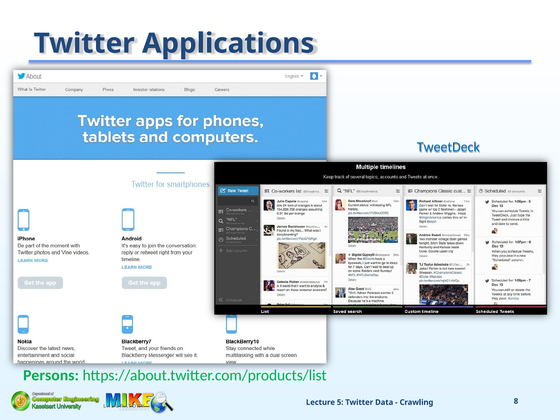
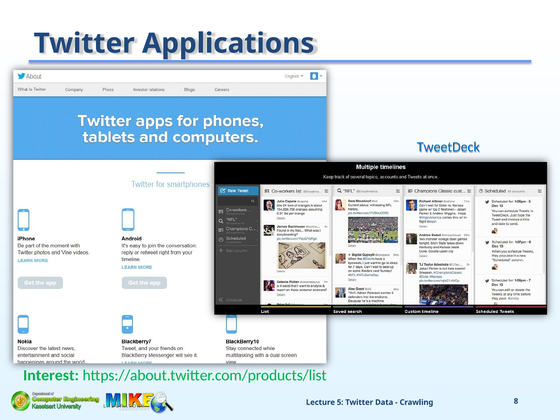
Persons: Persons -> Interest (51, 375)
